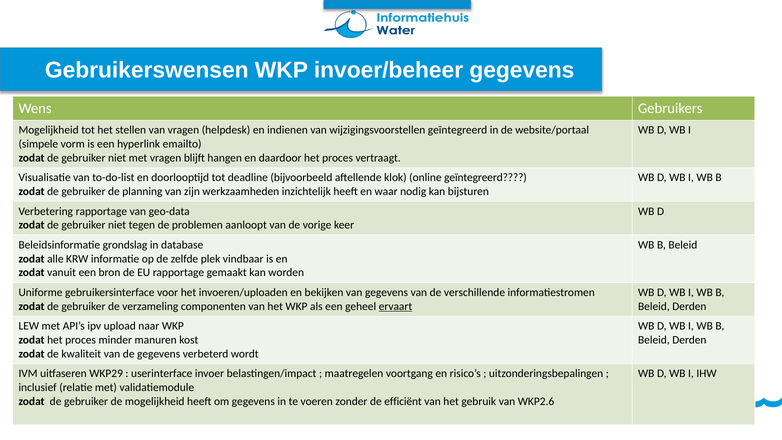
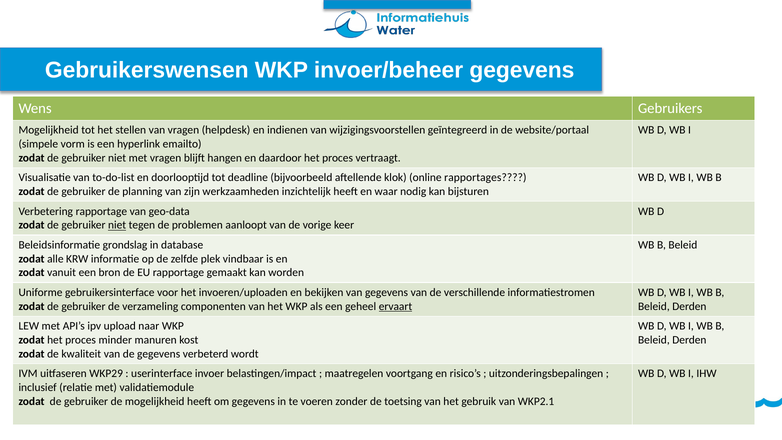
online geïntegreerd: geïntegreerd -> rapportages (485, 178)
niet underline: none -> present (117, 225)
efficiënt: efficiënt -> toetsing (403, 401)
WKP2.6: WKP2.6 -> WKP2.1 (536, 401)
